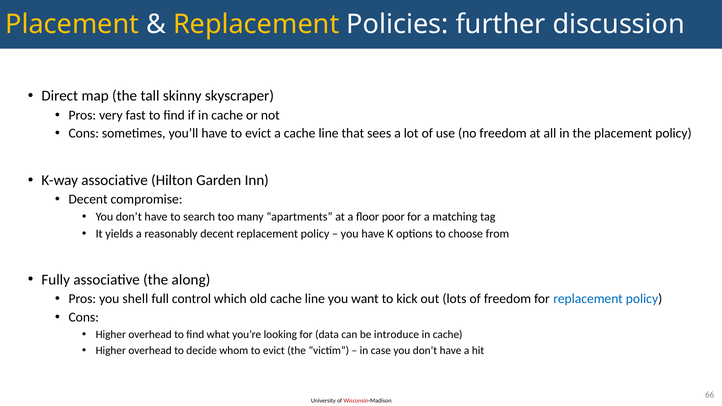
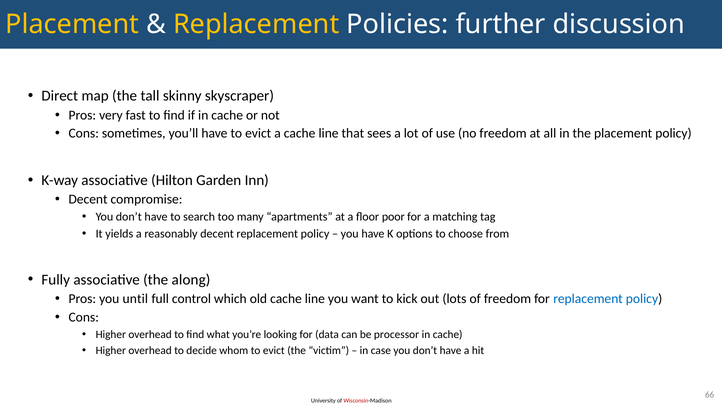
shell: shell -> until (135, 299)
introduce: introduce -> processor (397, 334)
